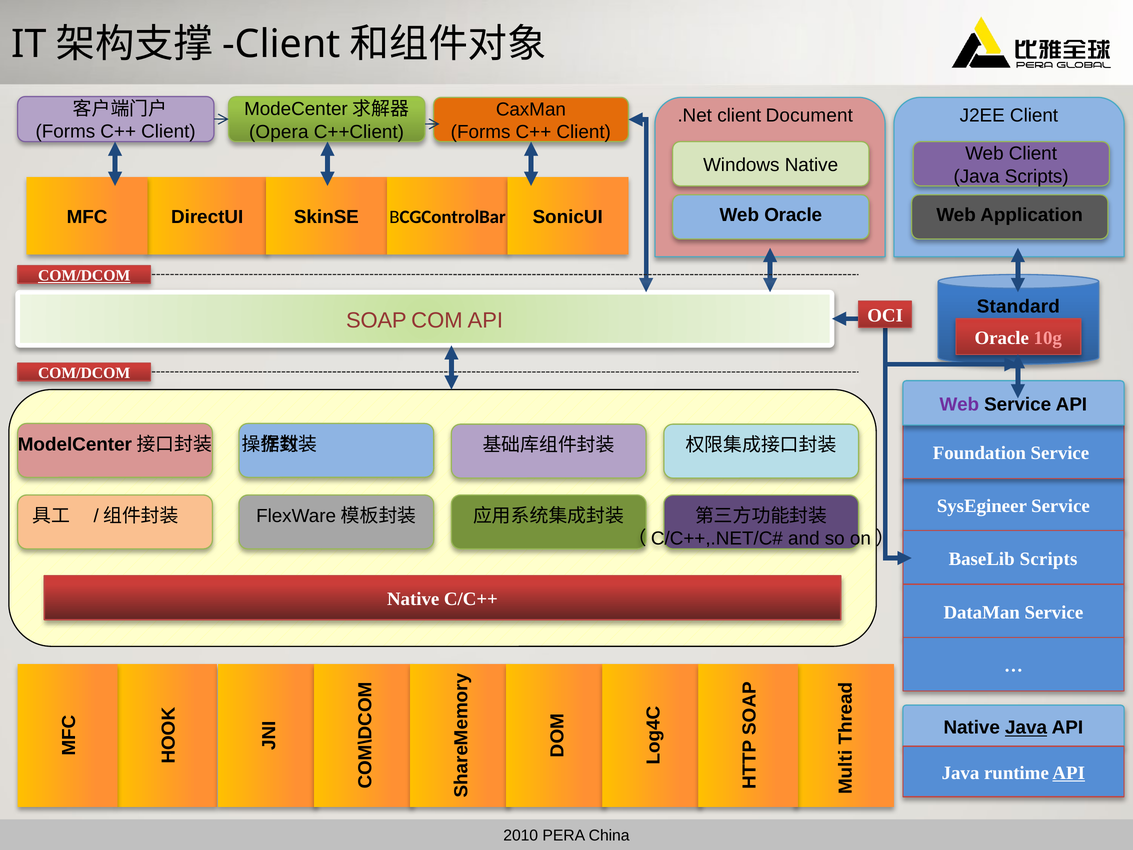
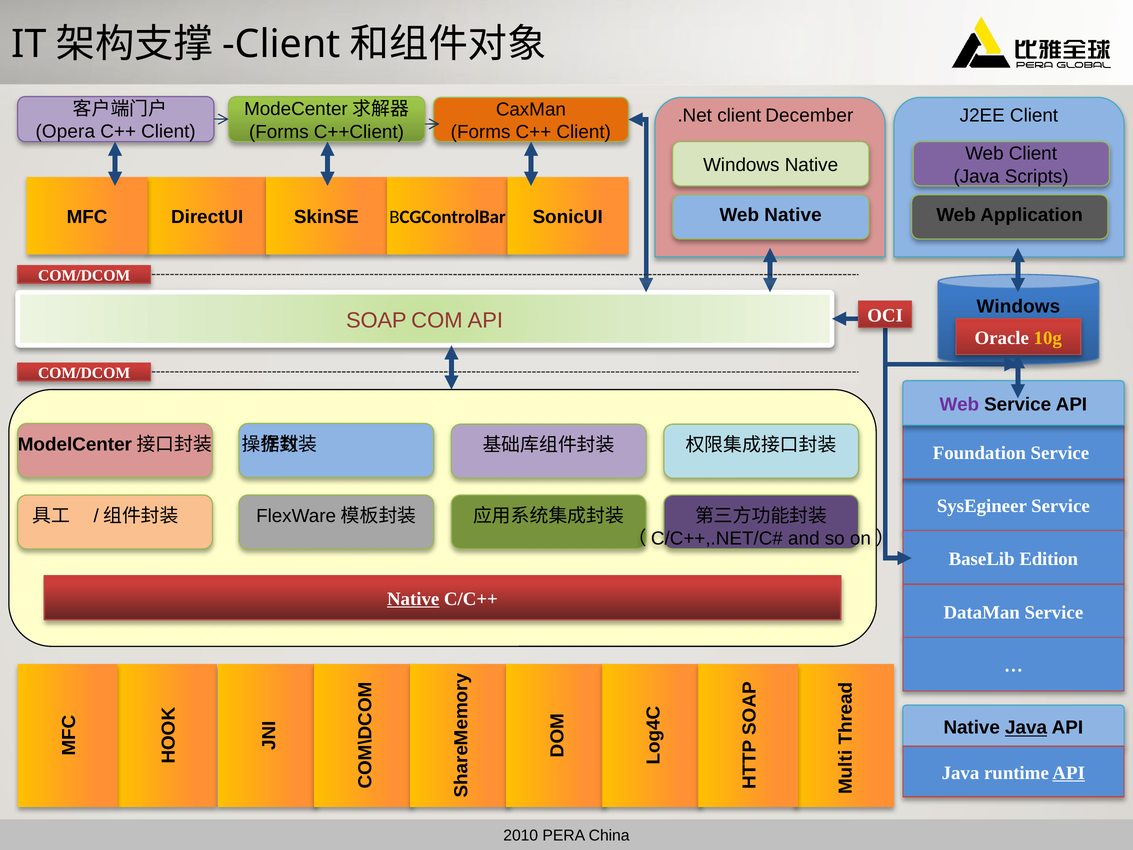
Document: Document -> December (809, 116)
Forms: Forms -> Opera (65, 132)
Opera: Opera -> Forms (279, 132)
Web Oracle: Oracle -> Native (793, 215)
COM/DCOM underline: present -> none (84, 275)
Standard: Standard -> Windows (1018, 307)
10g colour: pink -> yellow (1048, 338)
BaseLib Scripts: Scripts -> Edition (1049, 559)
Native underline: none -> present (413, 599)
